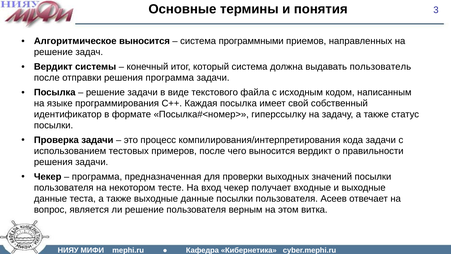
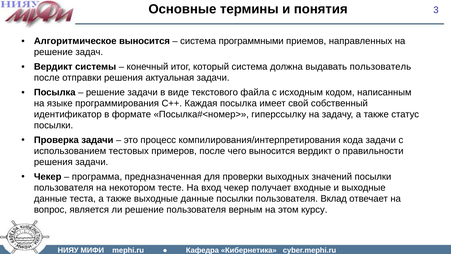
решения программа: программа -> актуальная (170, 78)
Асеев: Асеев -> Вклад (334, 198)
витка: витка -> курсу (314, 209)
